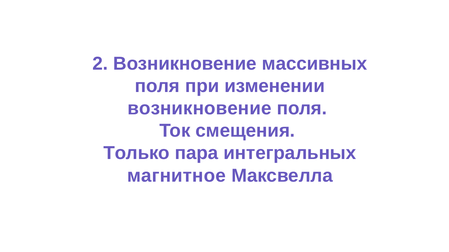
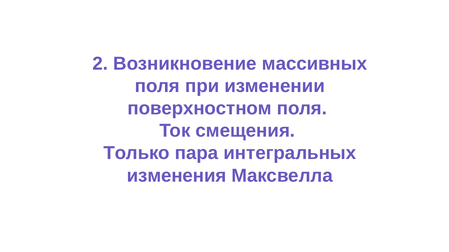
возникновение: возникновение -> поверхностном (200, 109)
магнитное: магнитное -> изменения (177, 176)
